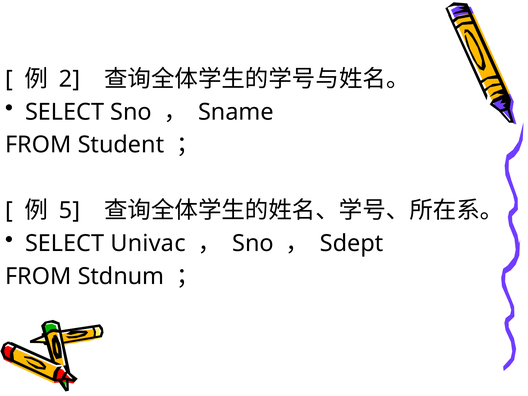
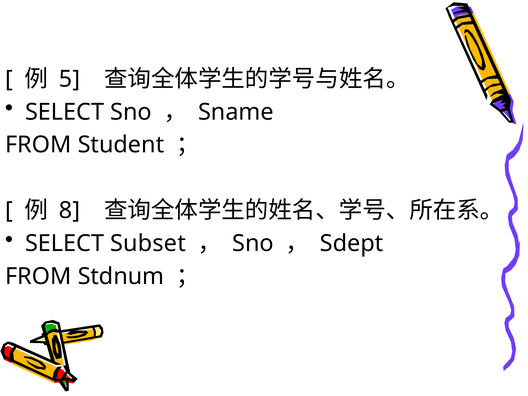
2: 2 -> 5 (70, 79)
5: 5 -> 8 (70, 211)
Univac: Univac -> Subset (148, 243)
